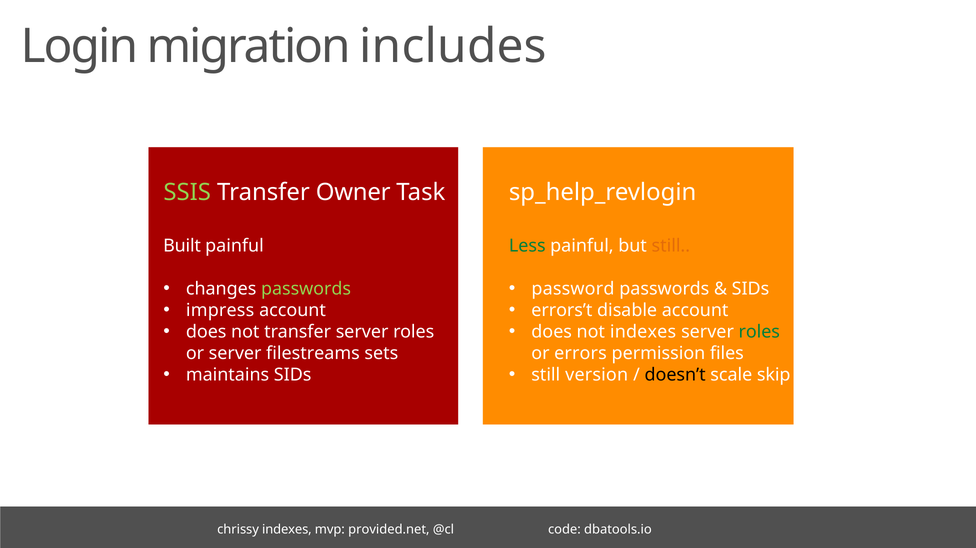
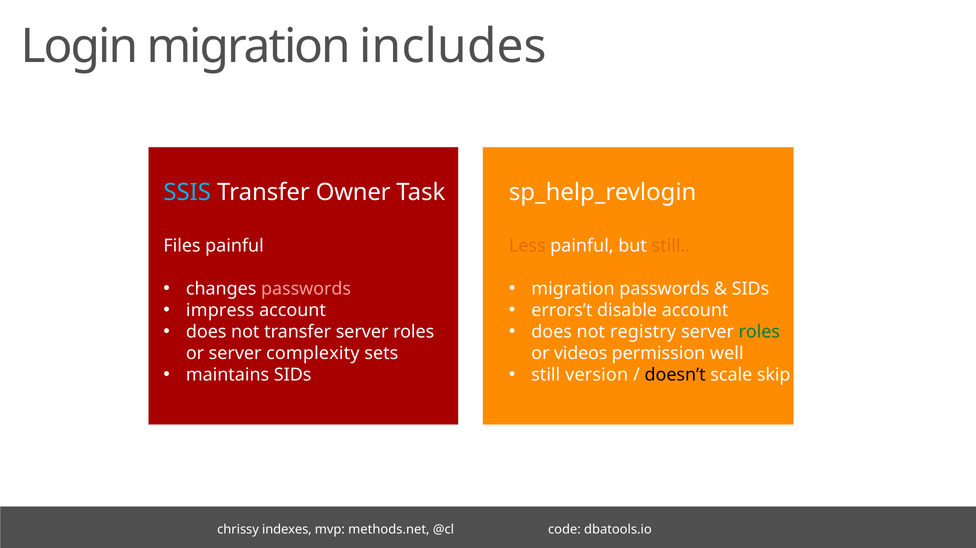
SSIS colour: light green -> light blue (187, 192)
Built: Built -> Files (182, 246)
Less colour: green -> orange (527, 246)
passwords colour: light green -> pink (306, 289)
password: password -> migration (573, 289)
not indexes: indexes -> registry (643, 332)
filestreams: filestreams -> complexity (313, 353)
errors: errors -> videos (581, 353)
files: files -> well (727, 353)
provided.net: provided.net -> methods.net (389, 530)
